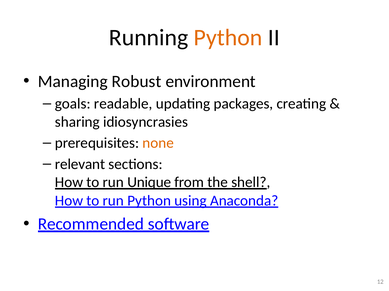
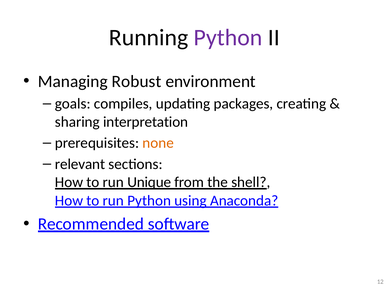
Python colour: orange -> purple (228, 38)
readable: readable -> compiles (123, 104)
idiosyncrasies: idiosyncrasies -> interpretation (146, 122)
